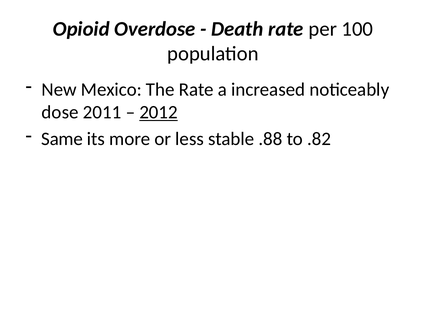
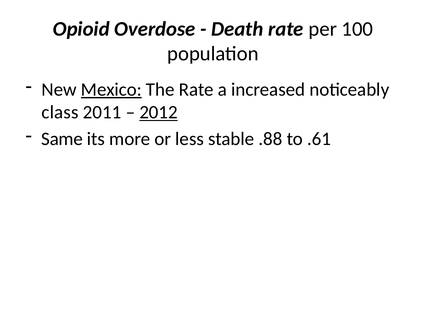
Mexico underline: none -> present (111, 89)
dose: dose -> class (60, 112)
.82: .82 -> .61 (319, 139)
